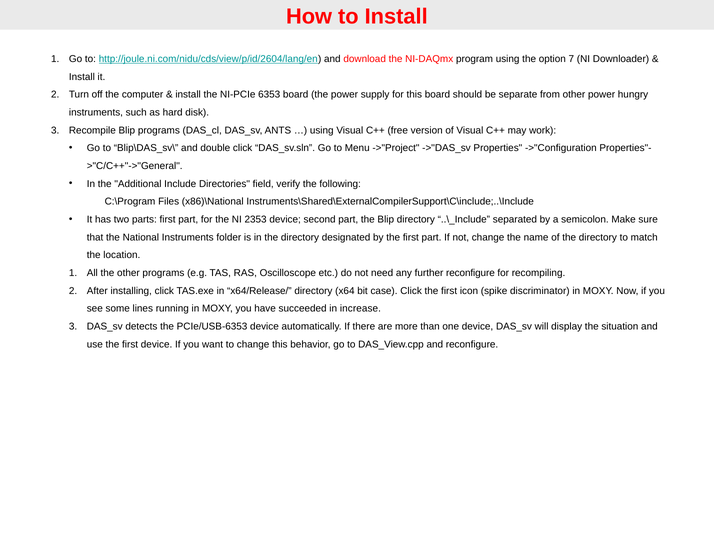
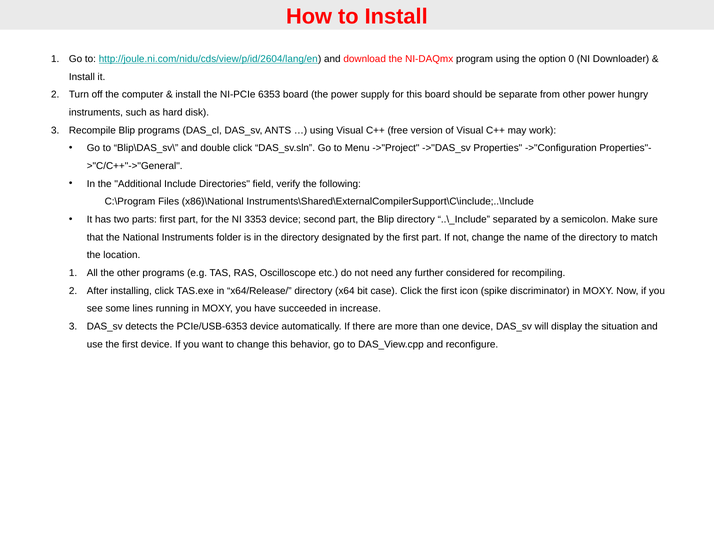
7: 7 -> 0 (571, 59)
2353: 2353 -> 3353 (256, 220)
further reconfigure: reconfigure -> considered (470, 273)
